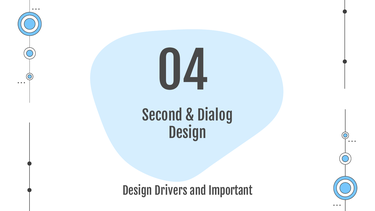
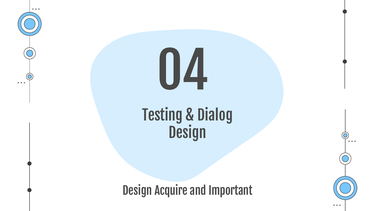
Second: Second -> Testing (162, 116)
Drivers: Drivers -> Acquire (171, 191)
